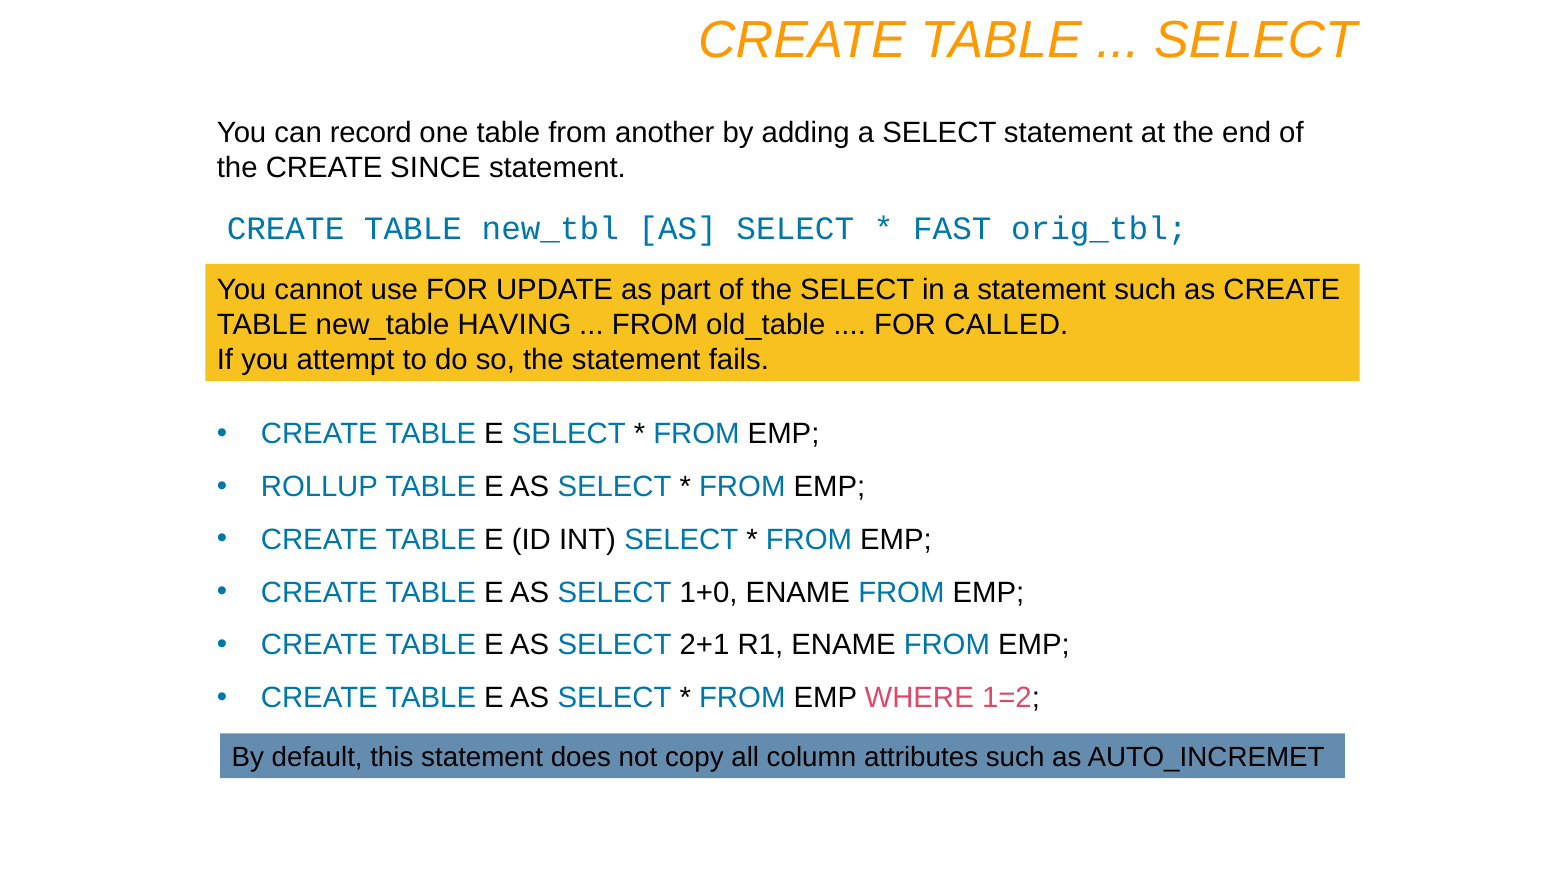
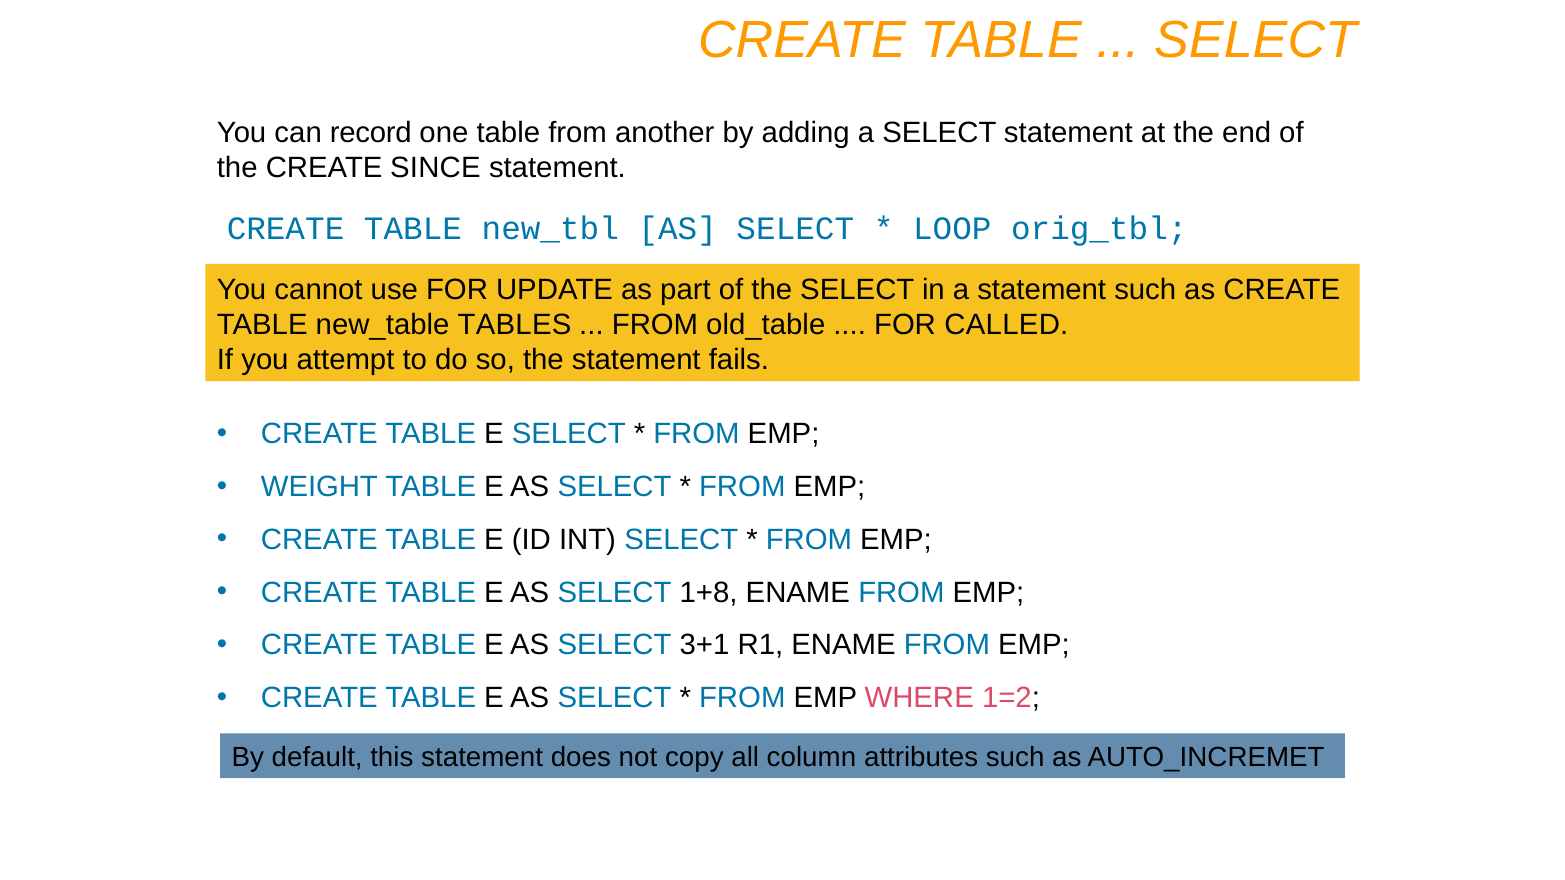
FAST: FAST -> LOOP (952, 228)
HAVING: HAVING -> TABLES (515, 325)
ROLLUP: ROLLUP -> WEIGHT (319, 487)
1+0: 1+0 -> 1+8 (709, 593)
2+1: 2+1 -> 3+1 (705, 646)
